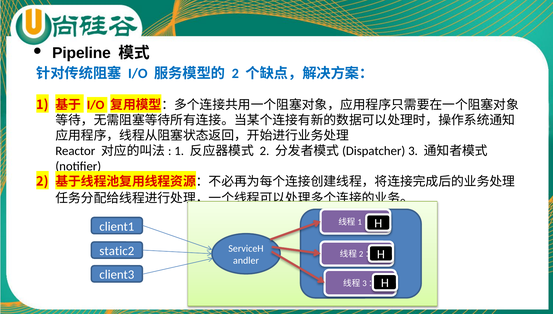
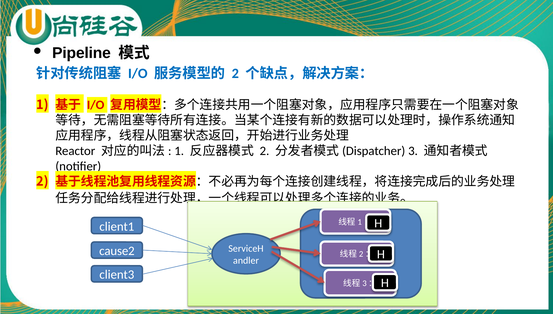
static2: static2 -> cause2 (117, 251)
